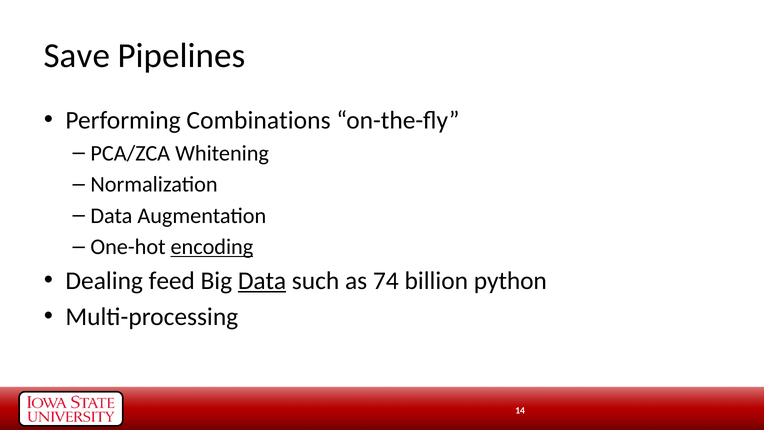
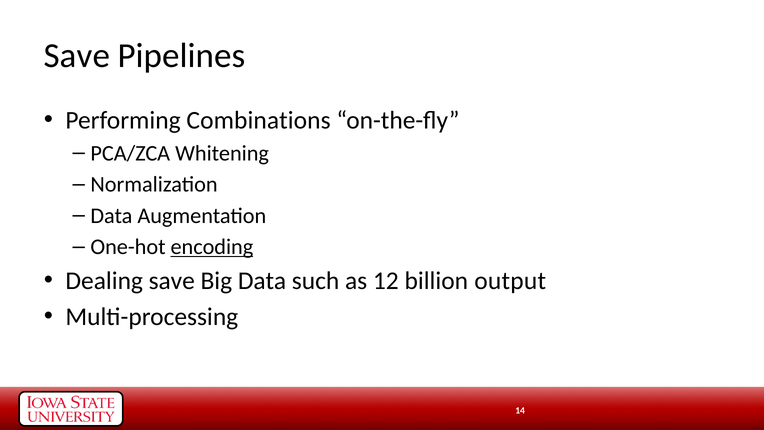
Dealing feed: feed -> save (172, 281)
Data underline: present -> none (262, 281)
74: 74 -> 12 (386, 281)
python: python -> output (510, 281)
